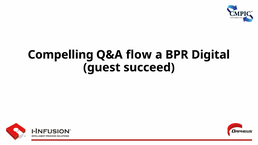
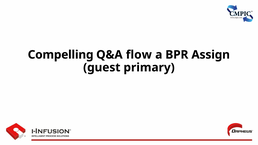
Digital: Digital -> Assign (211, 55)
succeed: succeed -> primary (149, 68)
